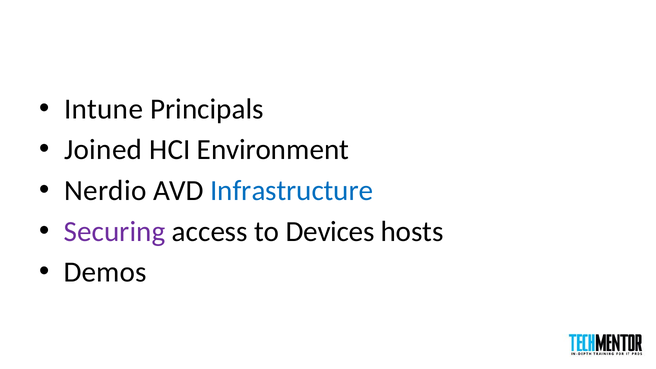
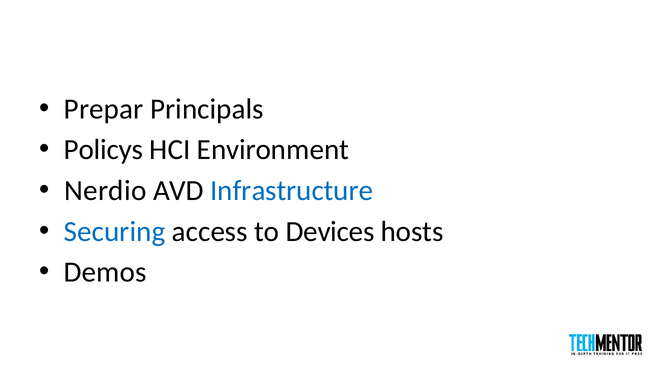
Intune: Intune -> Prepar (104, 109)
Joined: Joined -> Policys (103, 150)
Securing colour: purple -> blue (115, 231)
